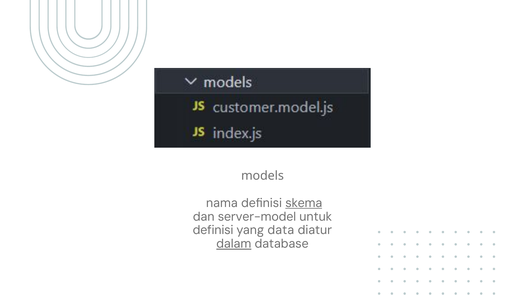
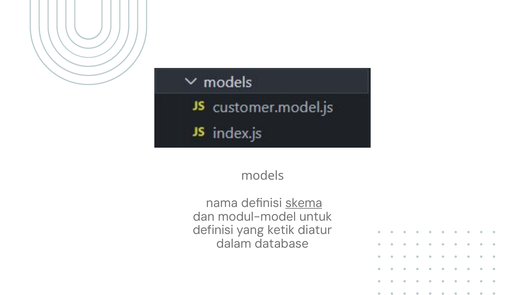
server-model: server-model -> modul-model (257, 217)
data: data -> ketik (281, 230)
dalam underline: present -> none (234, 244)
